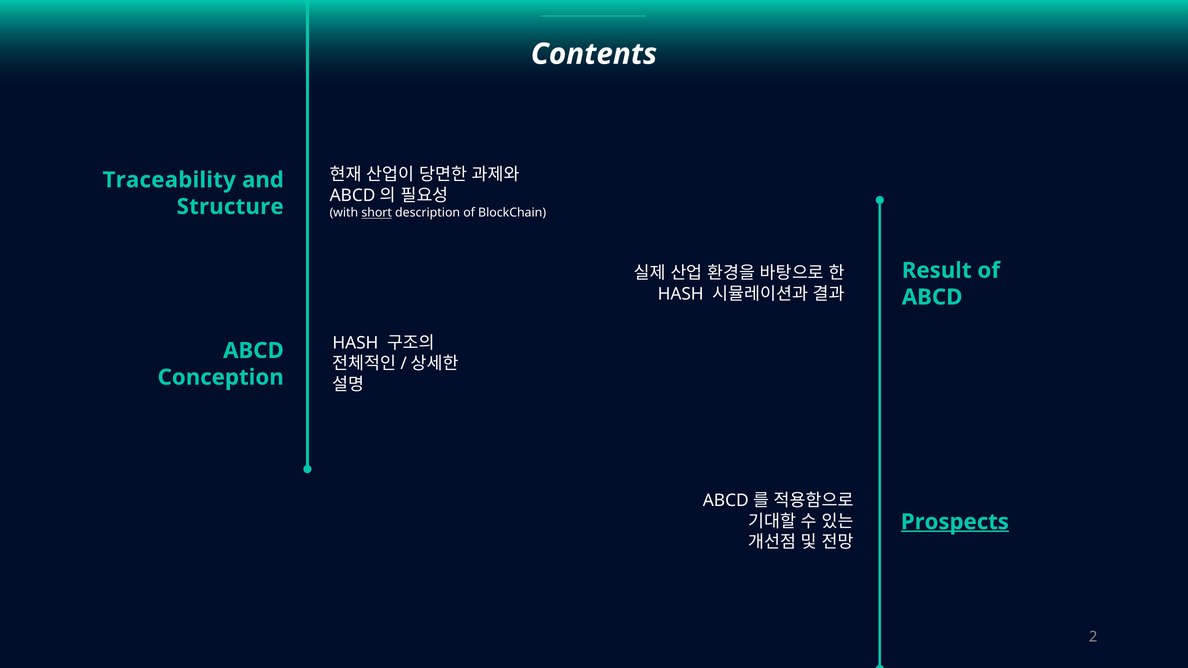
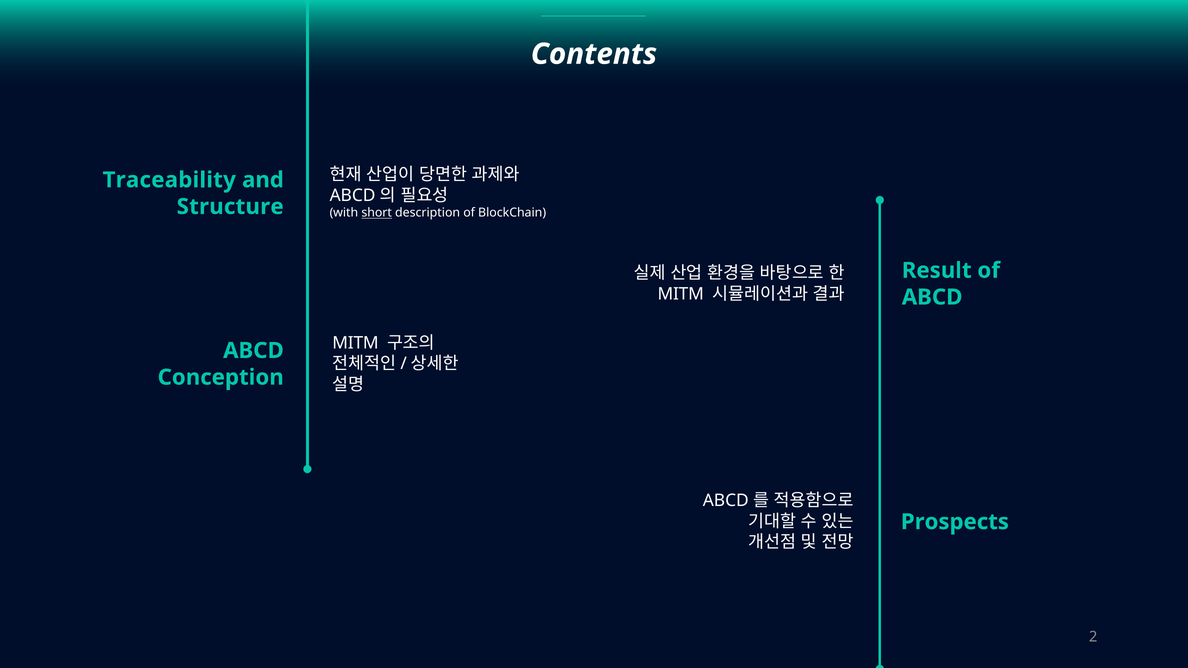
HASH: HASH -> MITM (681, 294)
HASH: HASH -> MITM (355, 343)
Prospects underline: present -> none (955, 522)
